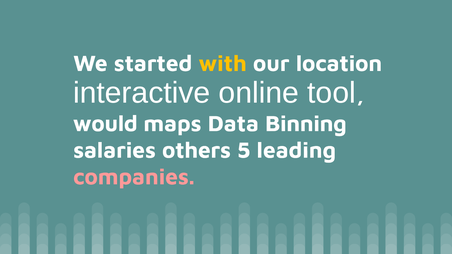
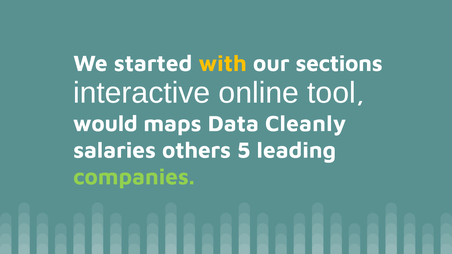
location: location -> sections (339, 64)
Binning: Binning -> Cleanly (306, 124)
companies colour: pink -> light green (134, 177)
